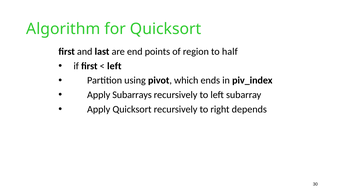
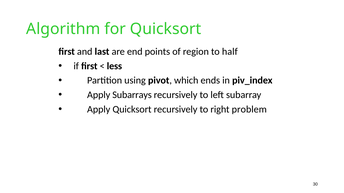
left: left -> less (114, 66)
depends: depends -> problem (249, 109)
